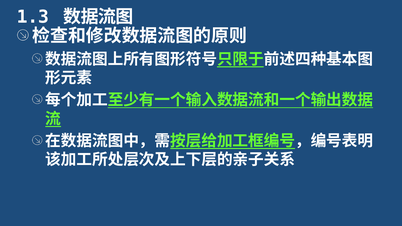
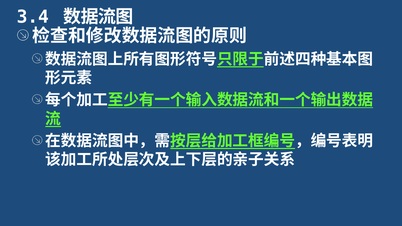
1.3: 1.3 -> 3.4 (33, 17)
